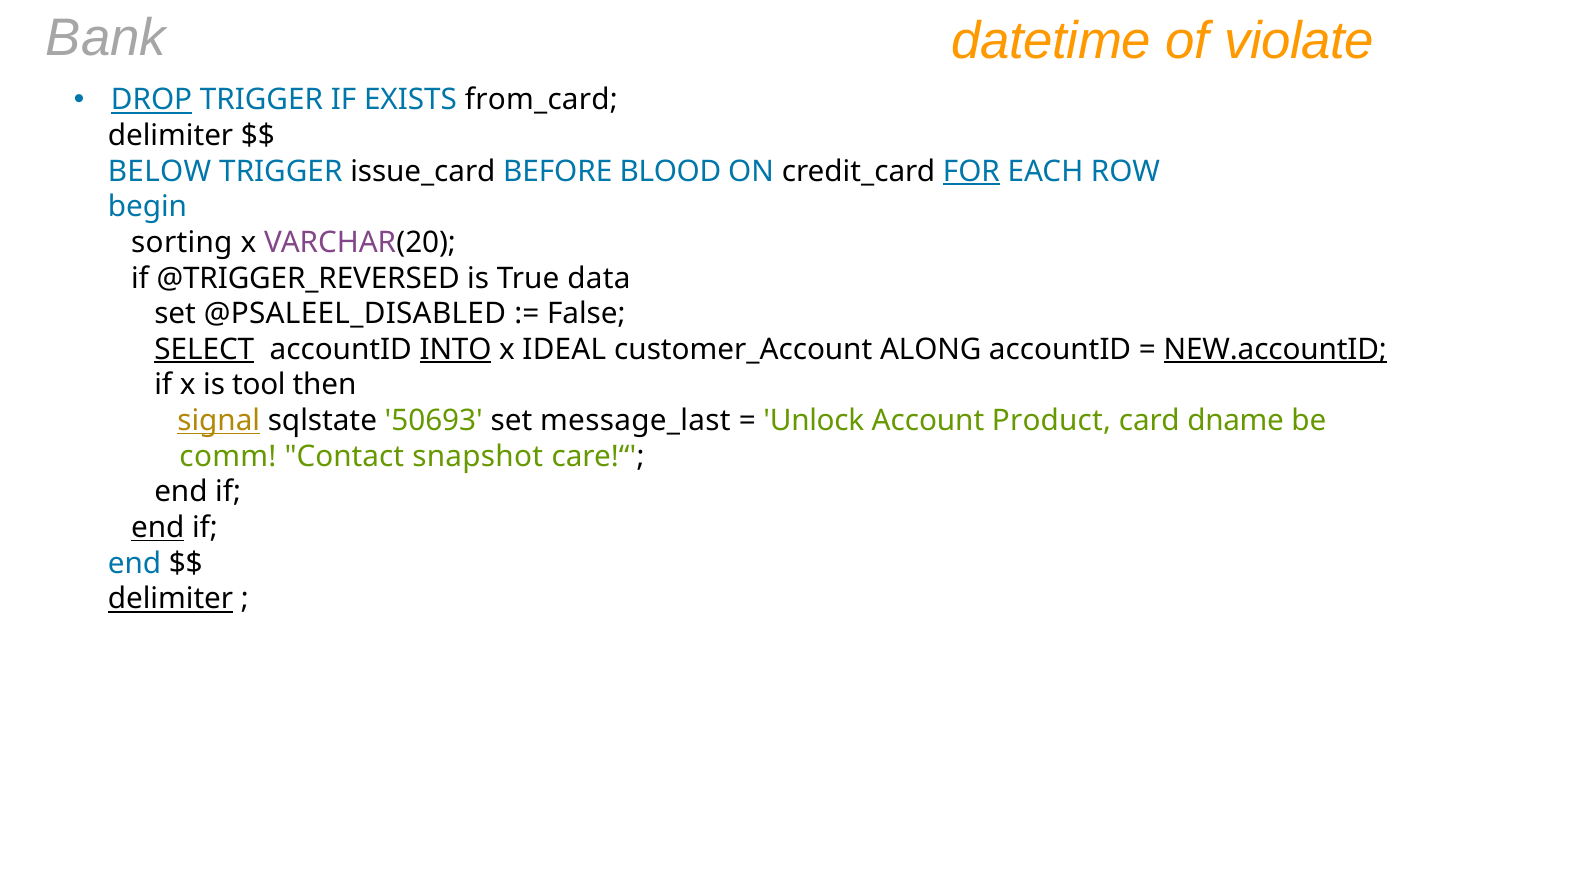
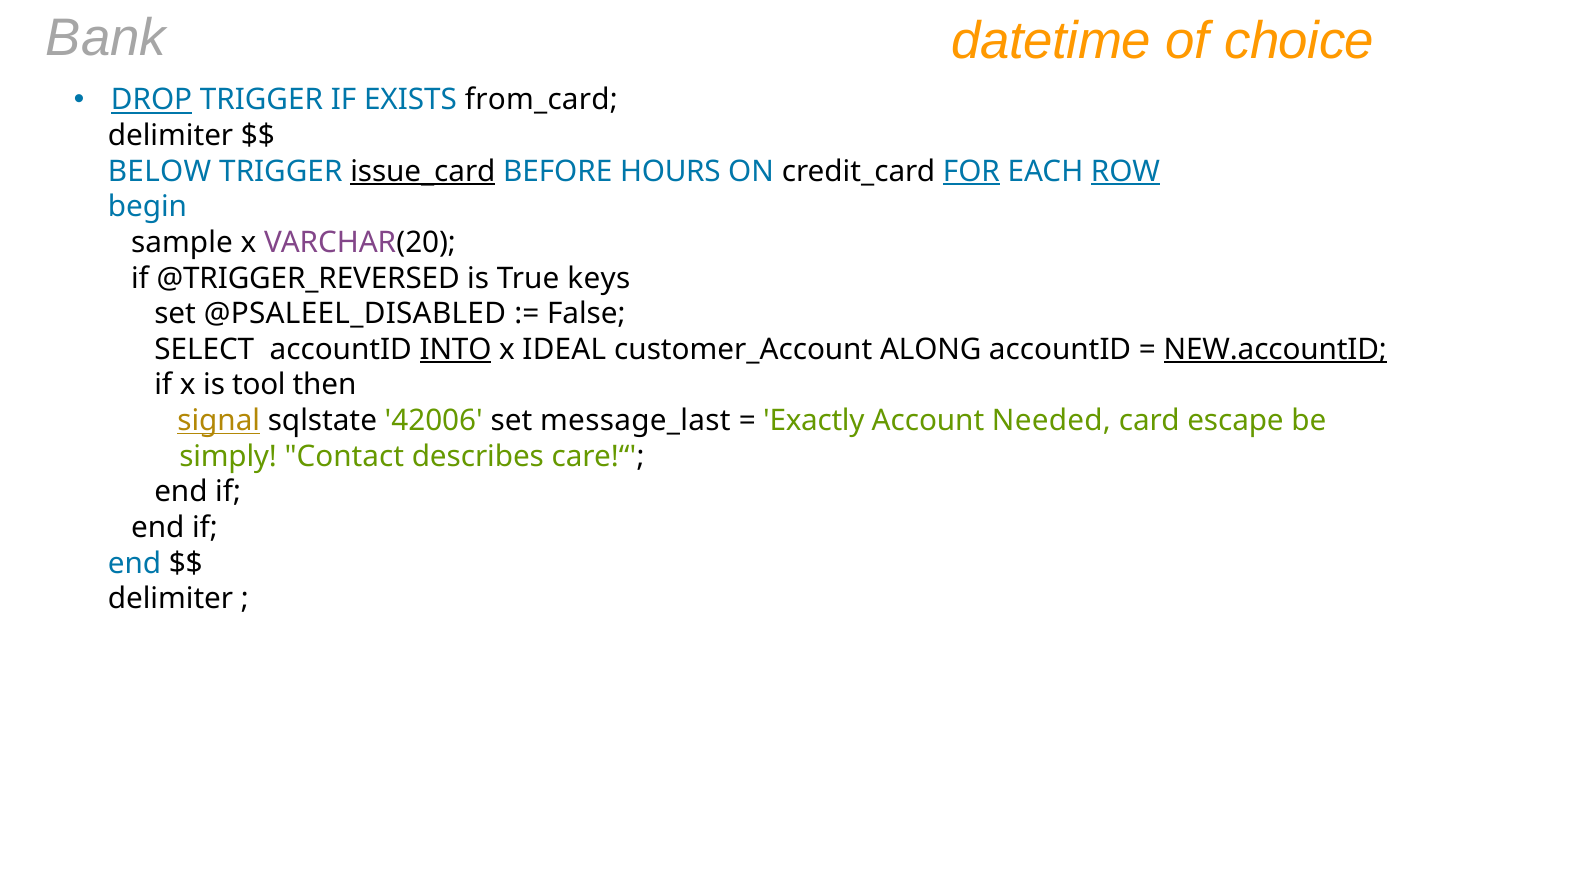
violate: violate -> choice (1299, 41)
issue_card underline: none -> present (423, 171)
BLOOD: BLOOD -> HOURS (670, 171)
ROW underline: none -> present (1125, 171)
sorting: sorting -> sample (182, 243)
data: data -> keys (599, 278)
SELECT underline: present -> none (204, 350)
50693: 50693 -> 42006 (434, 421)
Unlock: Unlock -> Exactly (814, 421)
Product: Product -> Needed (1051, 421)
dname: dname -> escape (1236, 421)
comm: comm -> simply (228, 456)
snapshot: snapshot -> describes (478, 456)
end underline: present -> none (158, 528)
delimiter underline: present -> none (171, 599)
